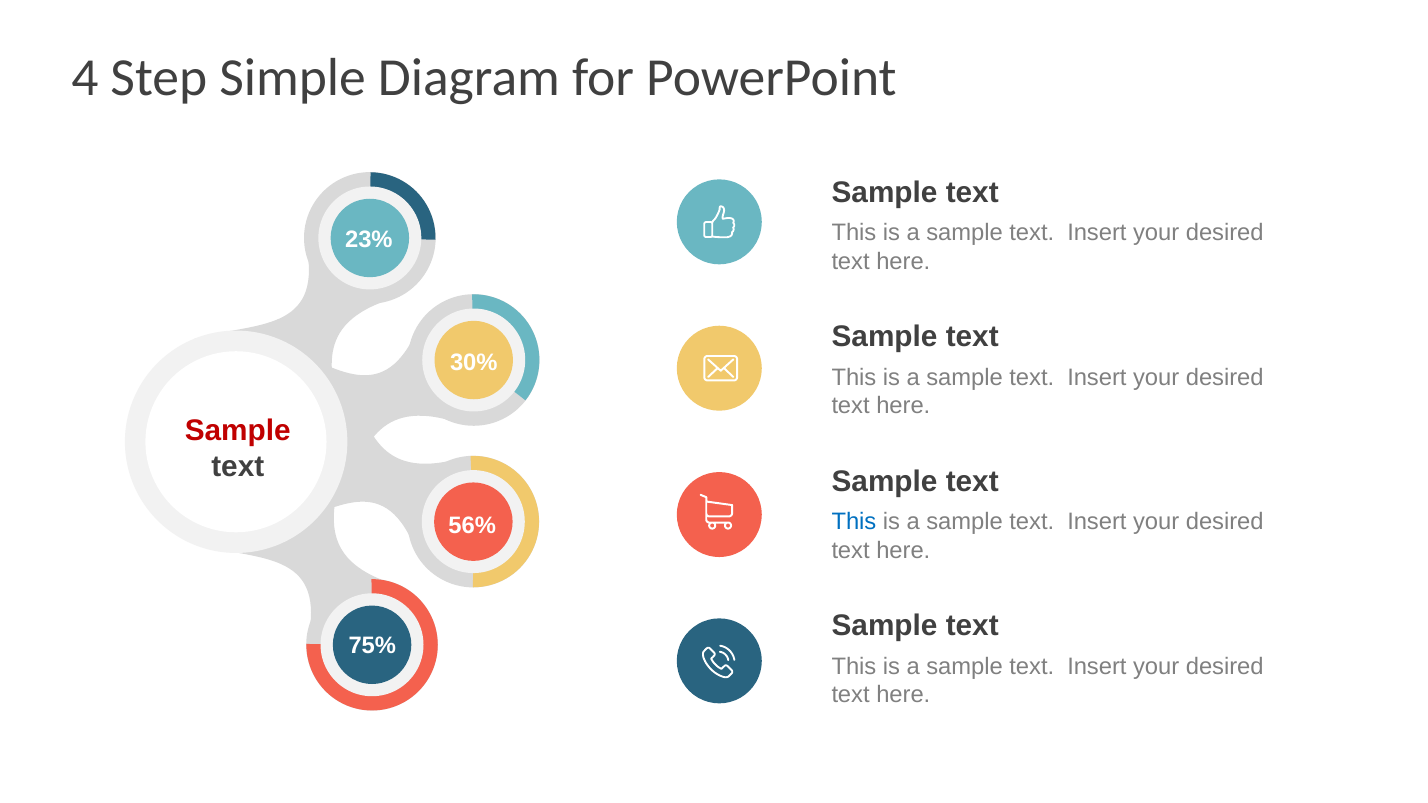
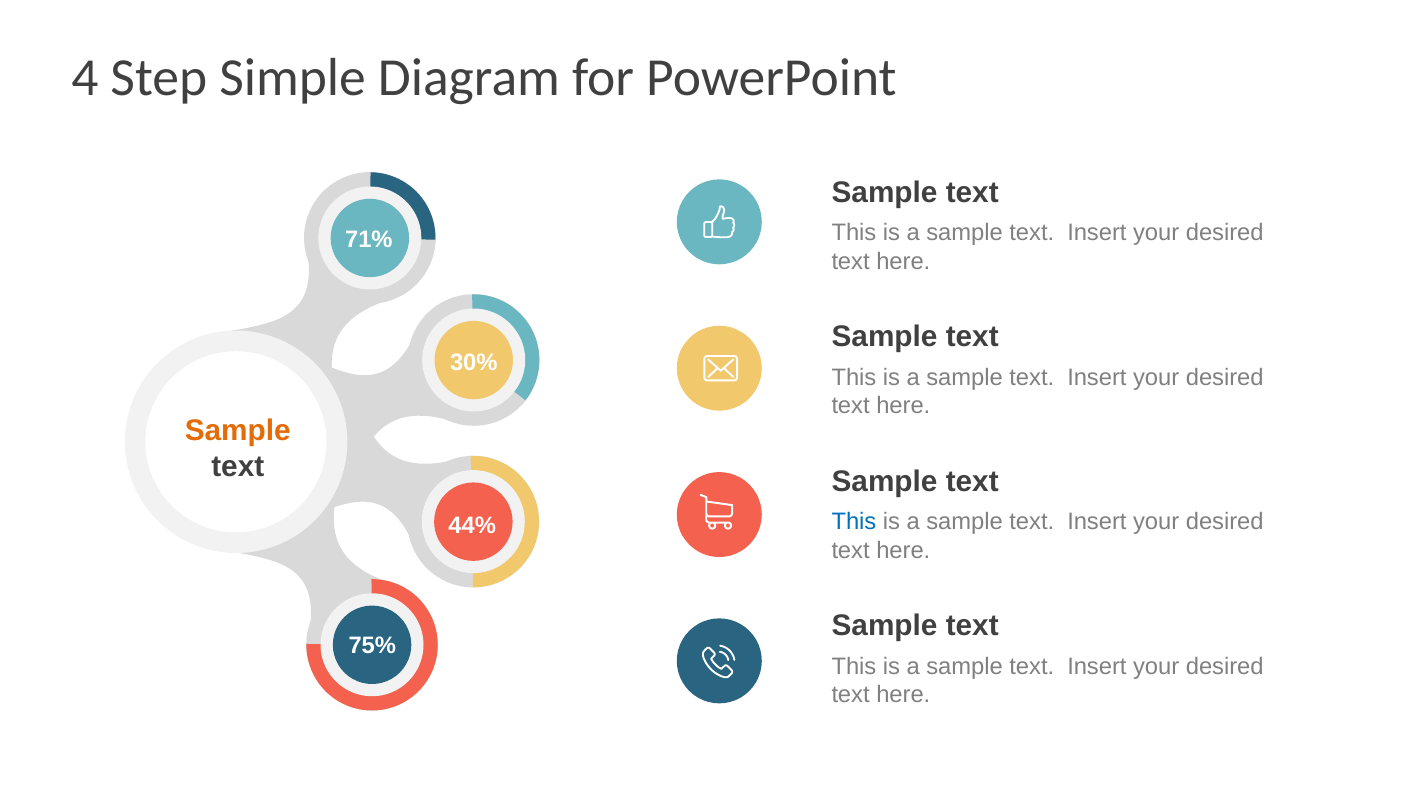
23%: 23% -> 71% (369, 240)
Sample colour: red -> orange (238, 431)
56%: 56% -> 44% (472, 525)
